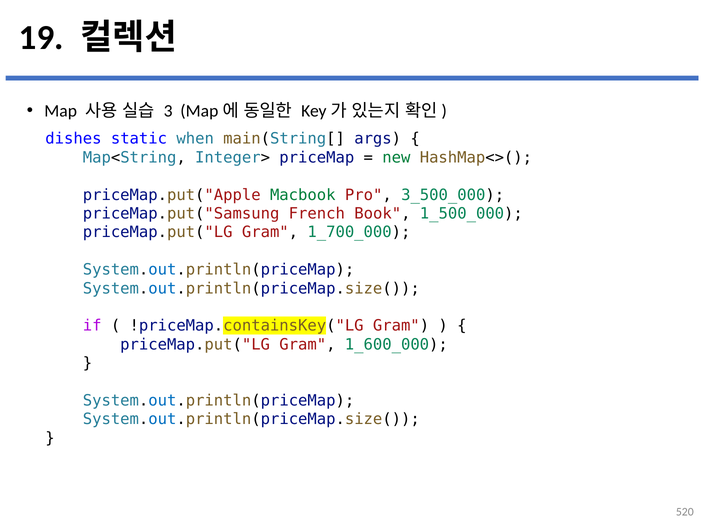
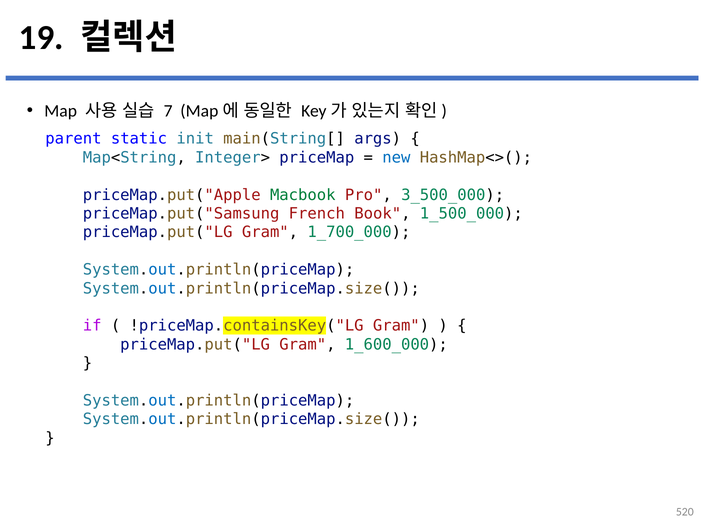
3: 3 -> 7 (168, 111)
dishes: dishes -> parent (73, 139)
when: when -> init (195, 139)
new colour: green -> blue (396, 158)
